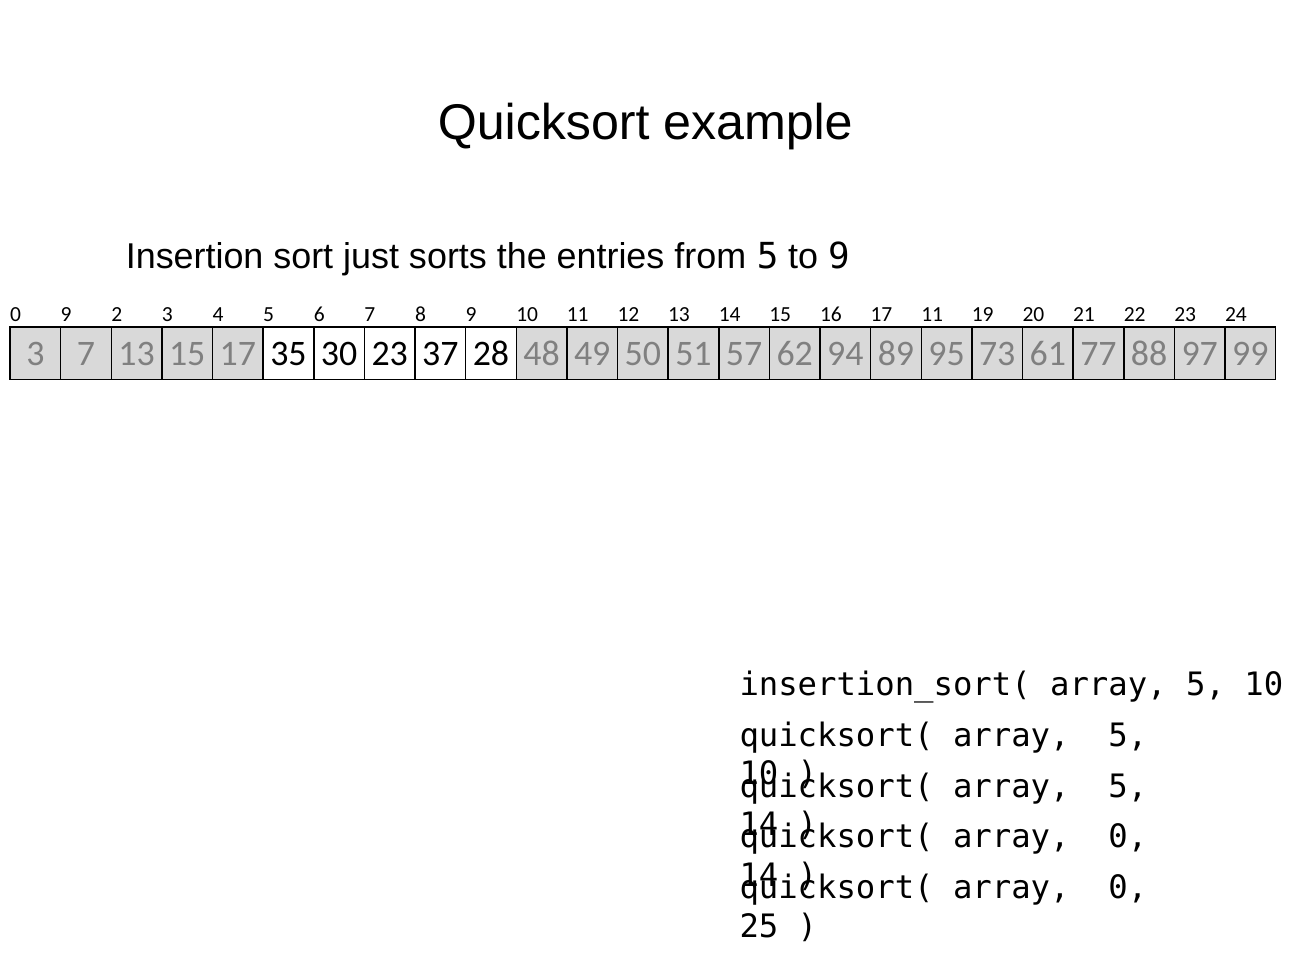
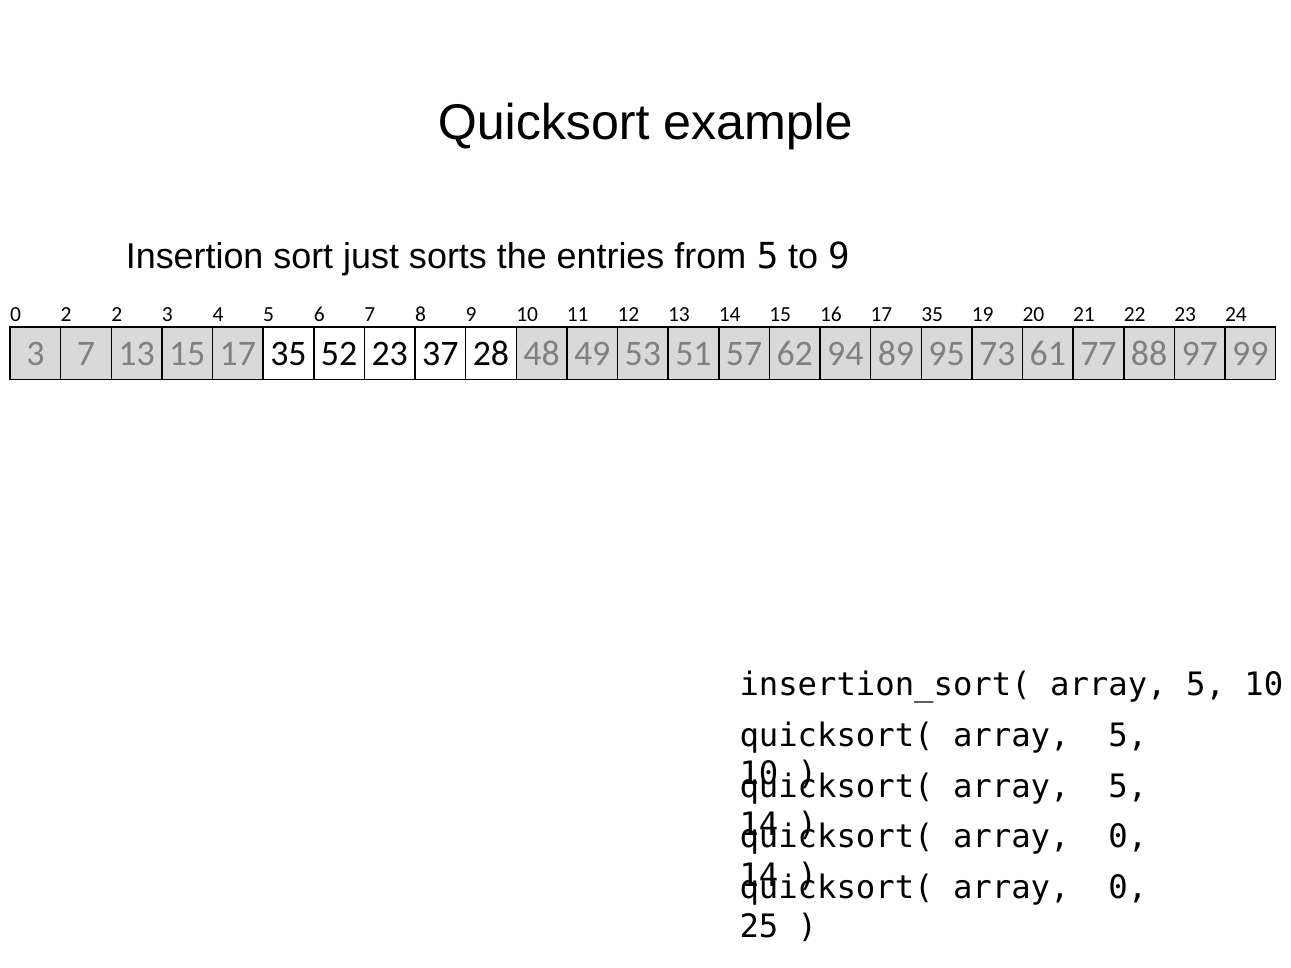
0 9: 9 -> 2 (66, 314)
16 17 11: 11 -> 35 (932, 314)
30: 30 -> 52 (339, 354)
50: 50 -> 53 (643, 354)
